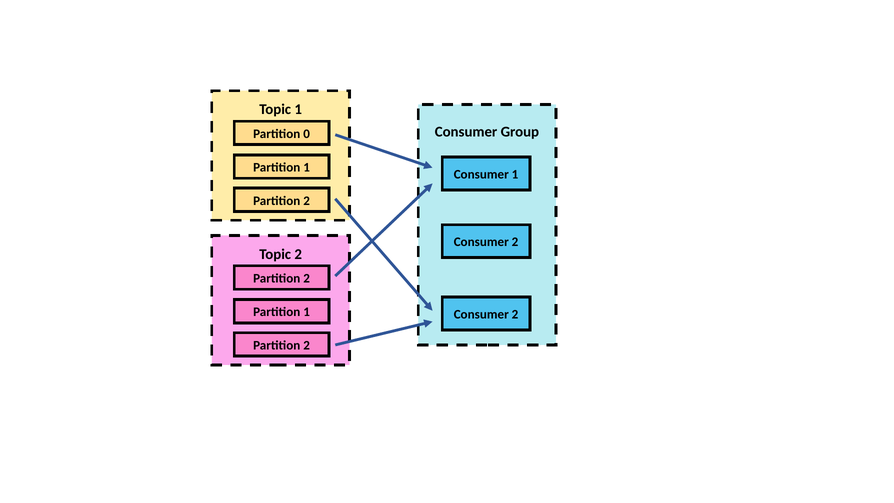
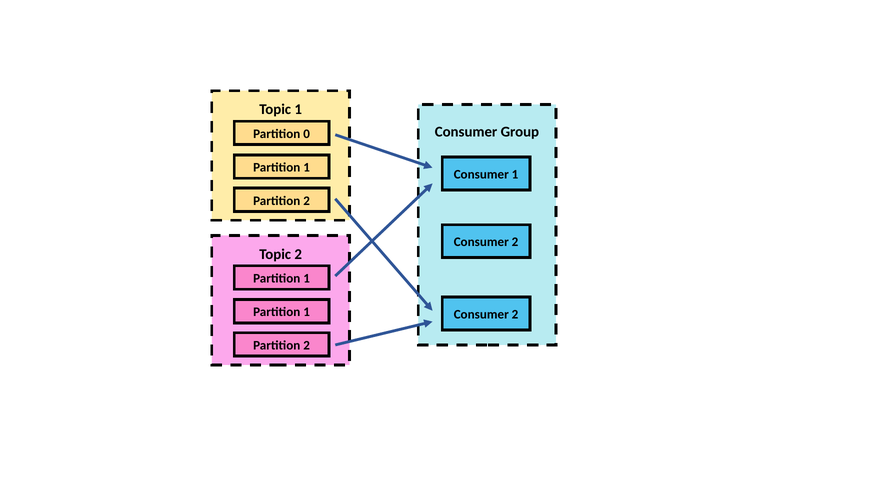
2: 2 -> 1 (307, 278)
